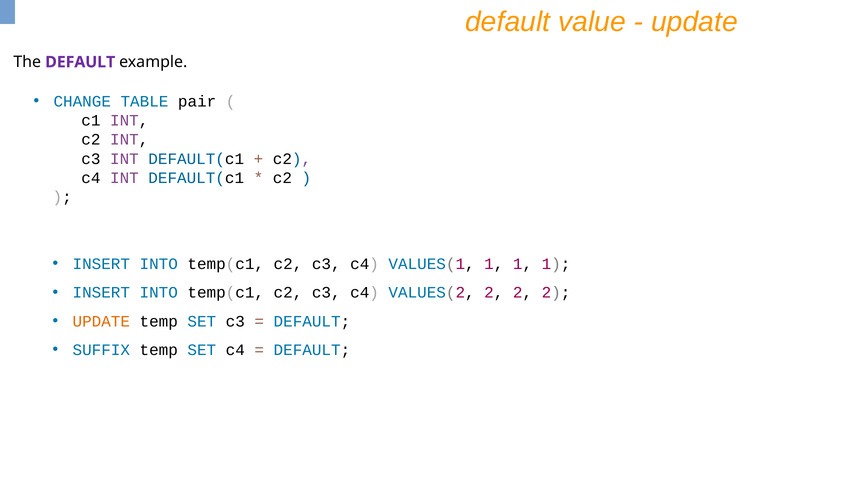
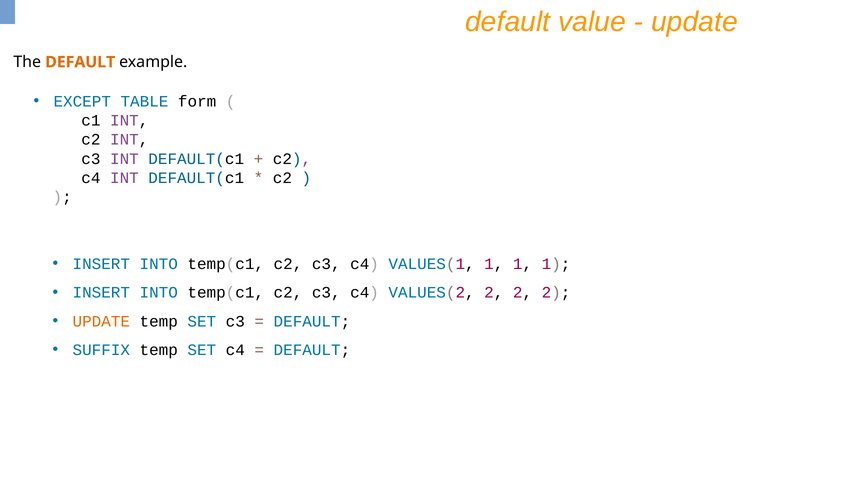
DEFAULT colour: purple -> orange (80, 62)
CHANGE: CHANGE -> EXCEPT (82, 102)
pair: pair -> form (197, 102)
